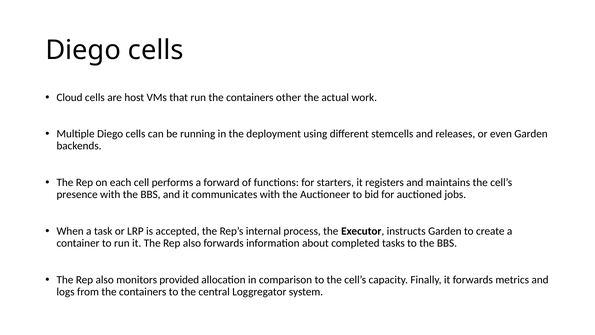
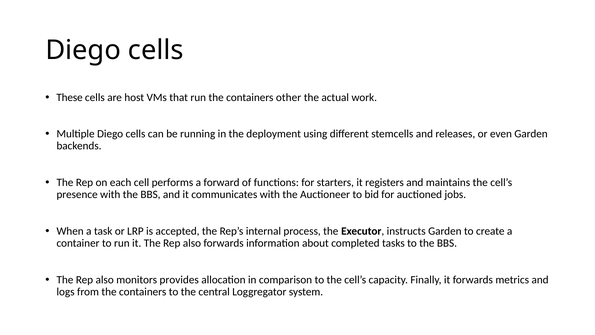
Cloud: Cloud -> These (70, 97)
provided: provided -> provides (179, 279)
